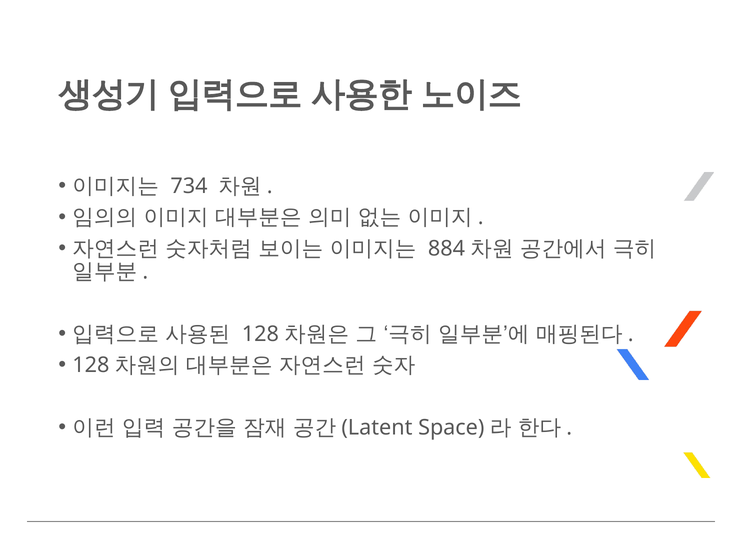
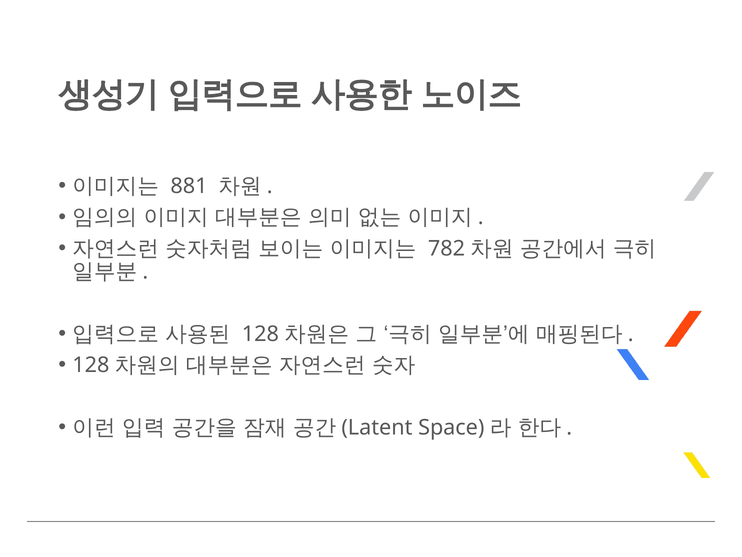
734: 734 -> 881 (189, 186)
884: 884 -> 782 (447, 248)
